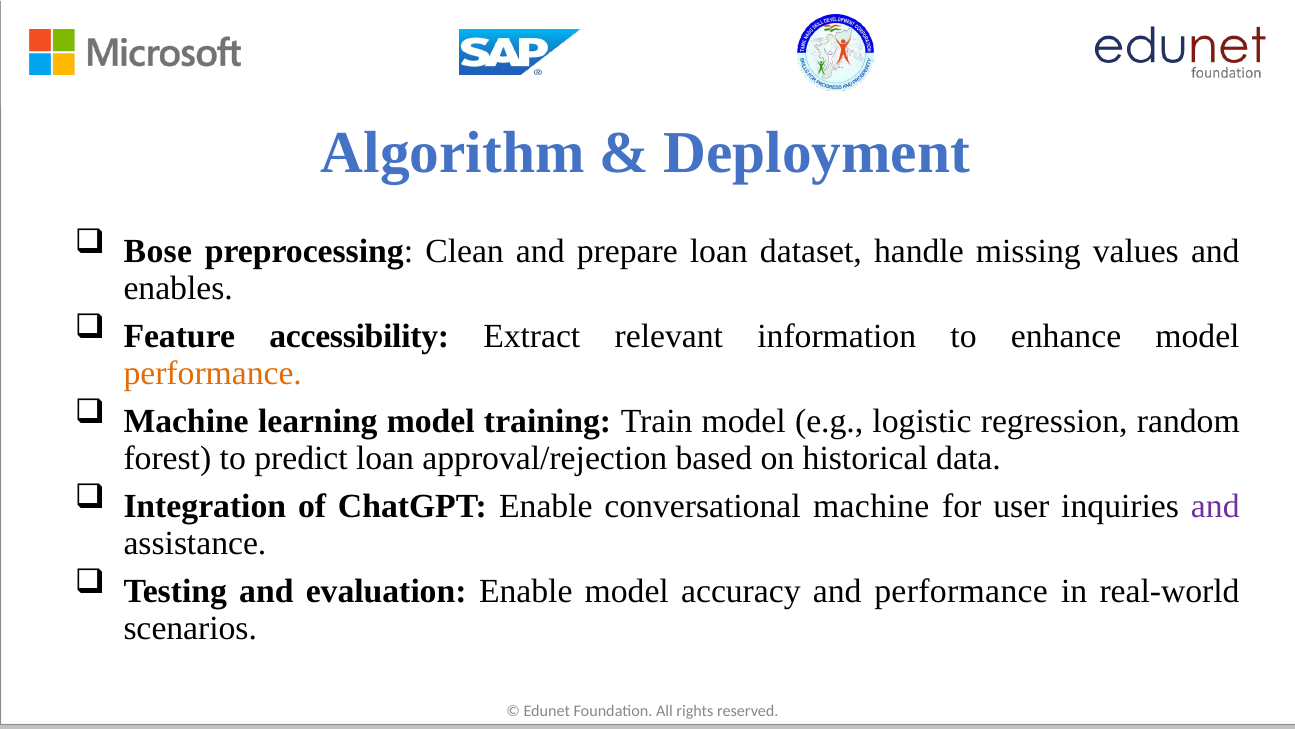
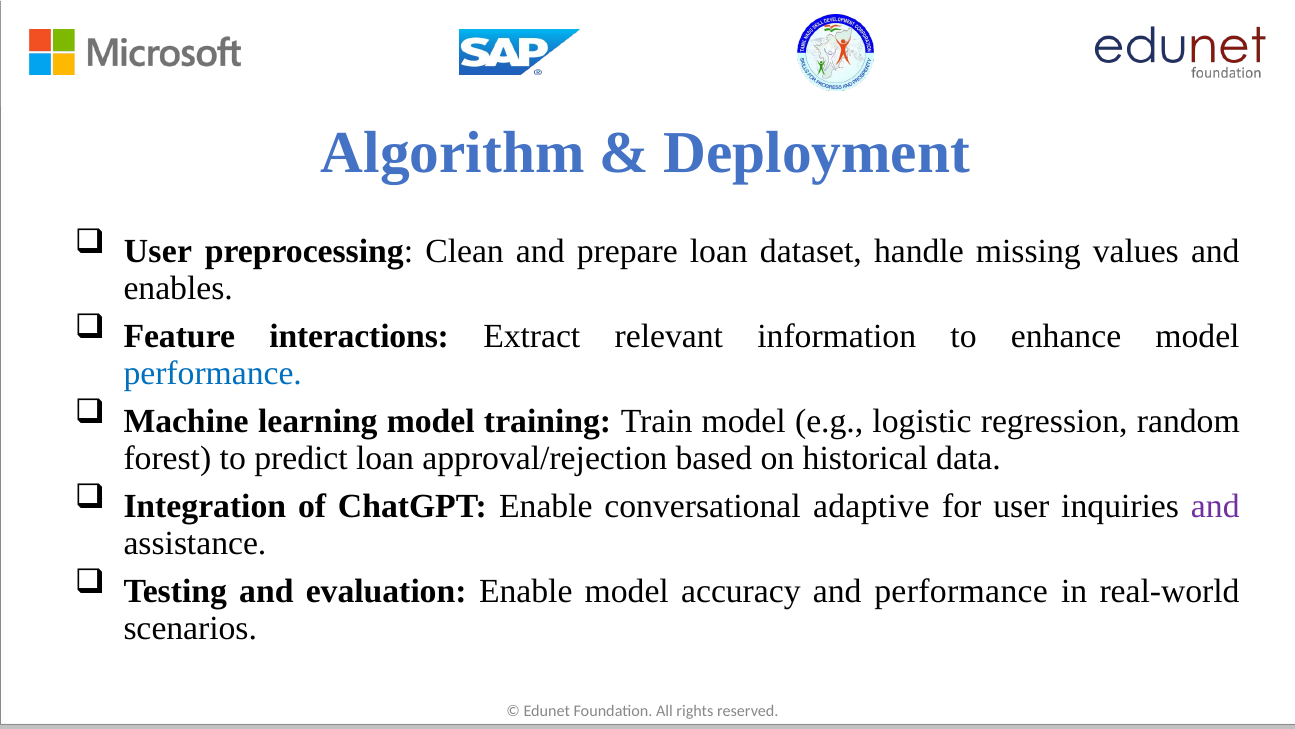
Bose: Bose -> User (158, 252)
accessibility: accessibility -> interactions (359, 336)
performance colour: orange -> blue (213, 373)
conversational machine: machine -> adaptive (871, 506)
